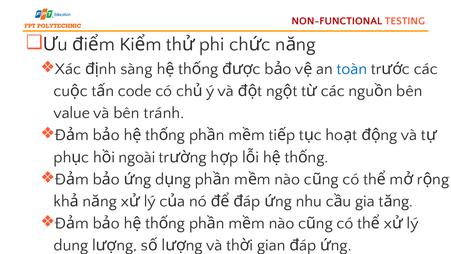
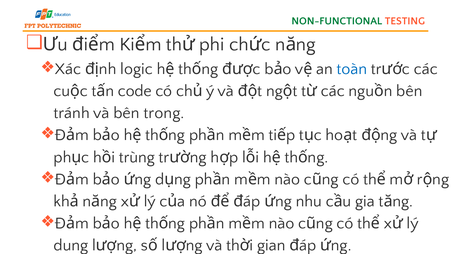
NON-FUNCTIONAL colour: red -> green (337, 21)
sàng: sàng -> logic (137, 69)
value: value -> tránh (72, 113)
tránh: tránh -> trong (164, 113)
ngoài: ngoài -> trùng (137, 157)
